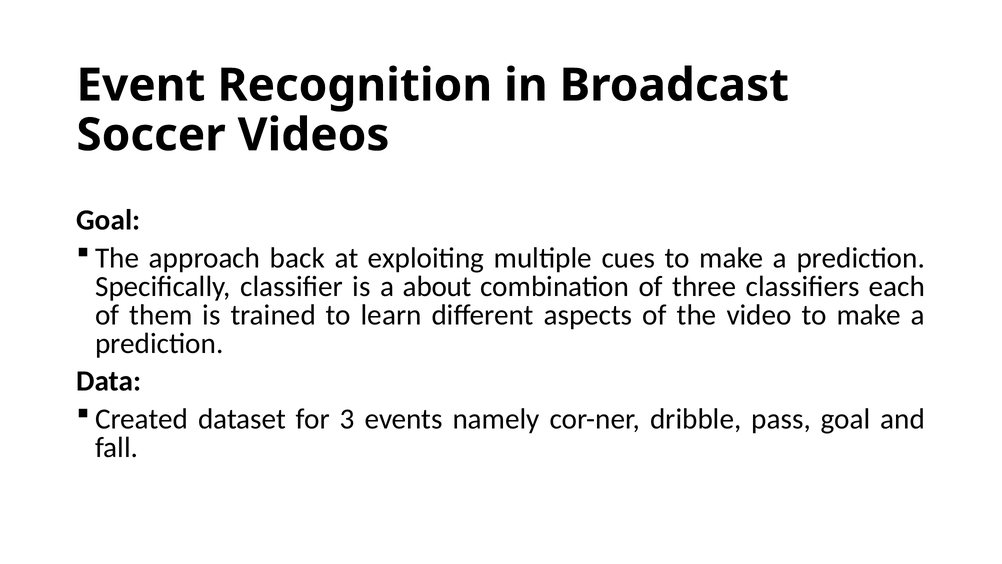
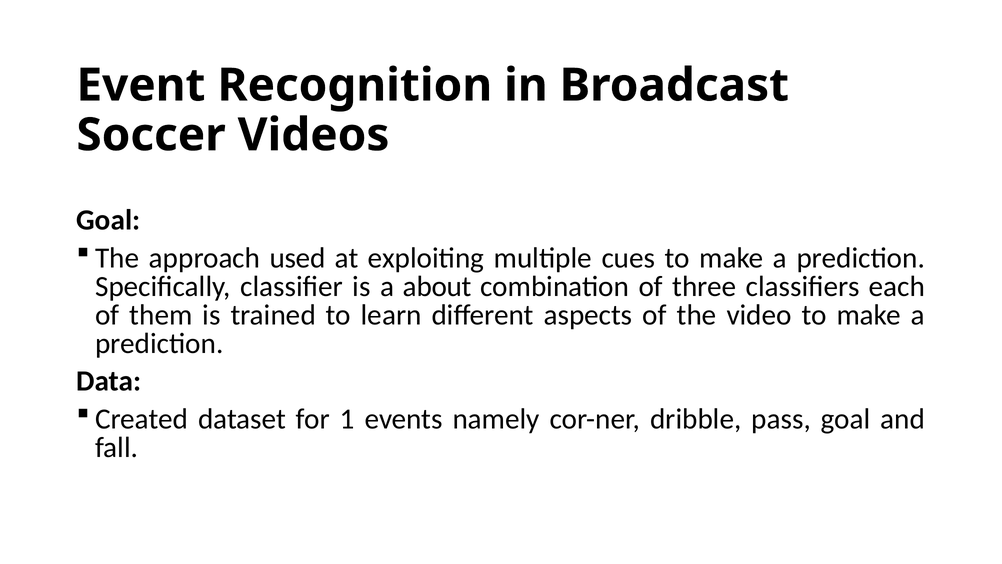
back: back -> used (298, 258)
3: 3 -> 1 (347, 419)
